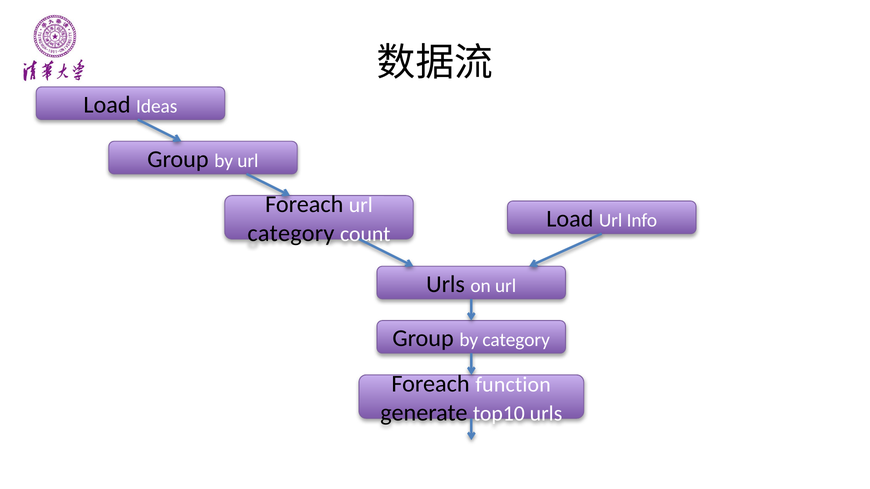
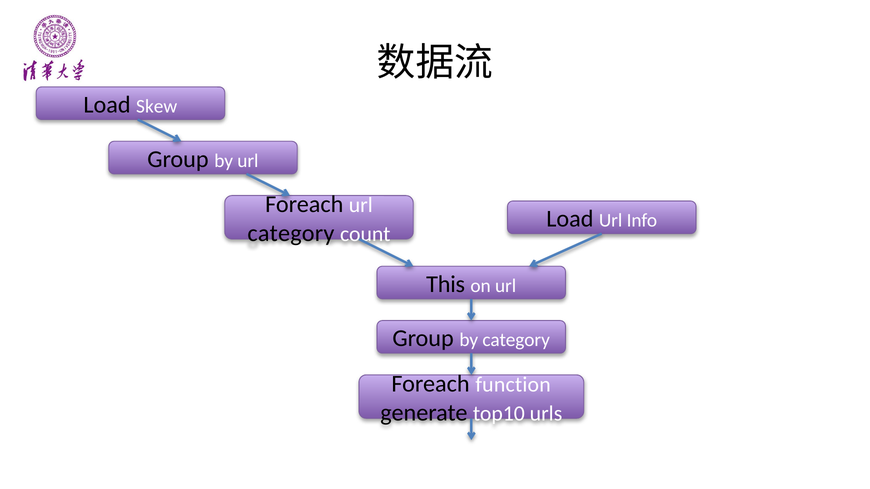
Ideas: Ideas -> Skew (157, 107)
Urls: Urls -> This (446, 284)
